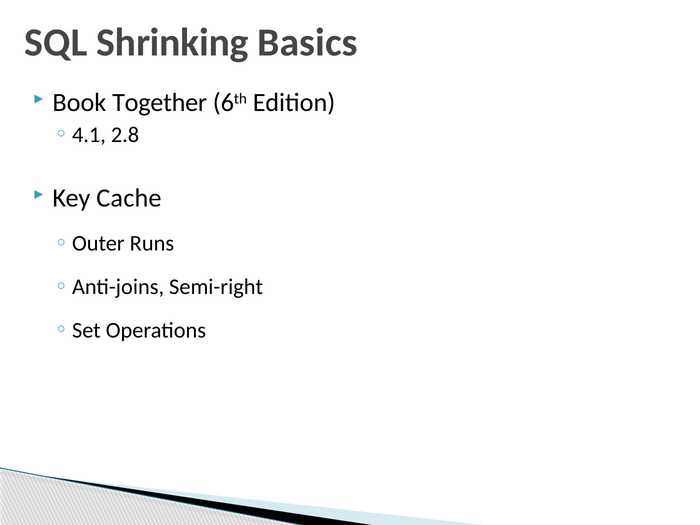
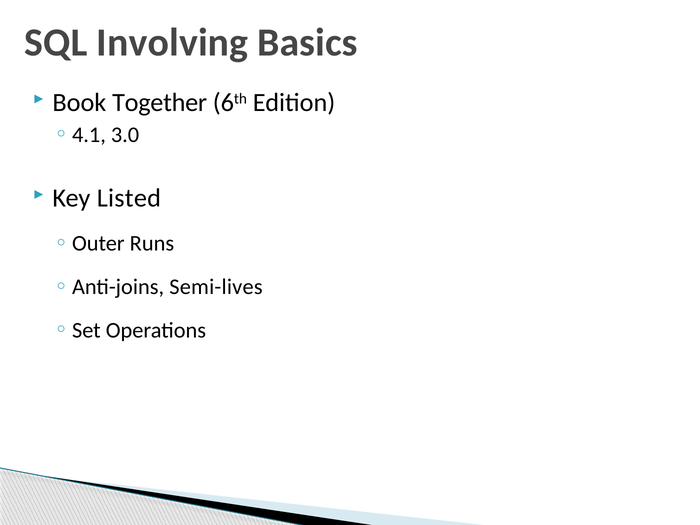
Shrinking: Shrinking -> Involving (172, 42)
2.8: 2.8 -> 3.0 (125, 135)
Cache: Cache -> Listed (129, 198)
Semi-right: Semi-right -> Semi-lives (216, 287)
